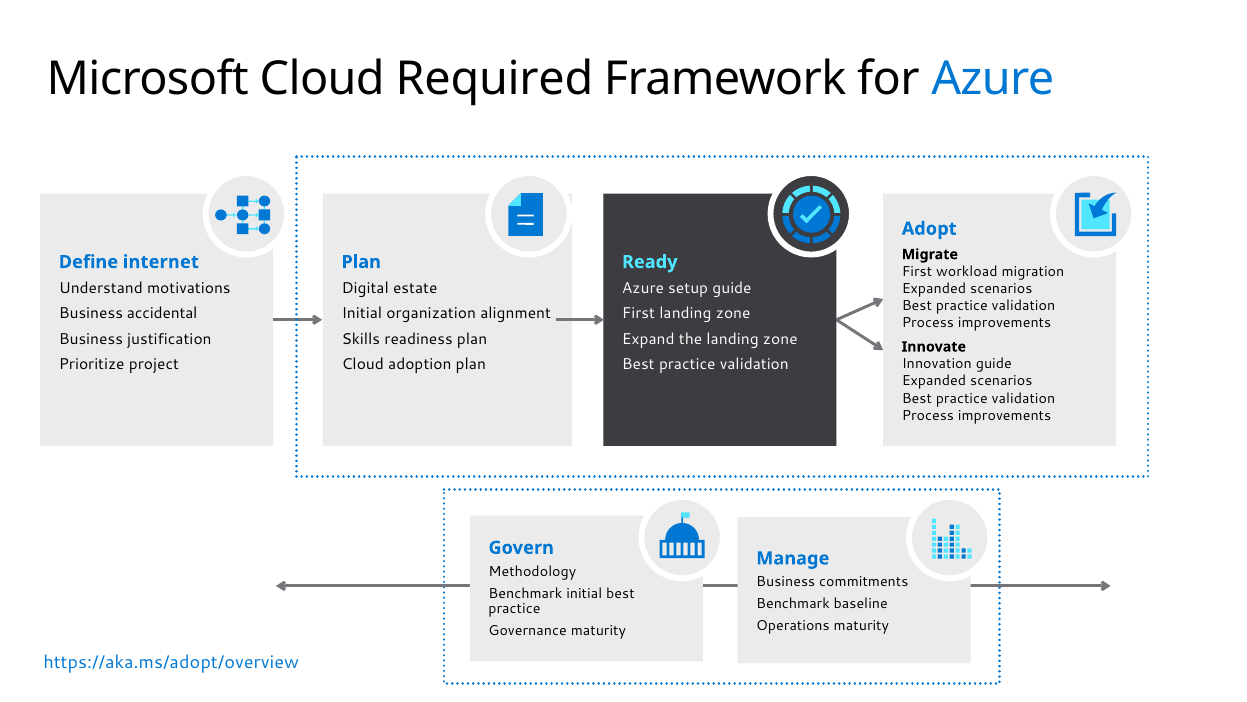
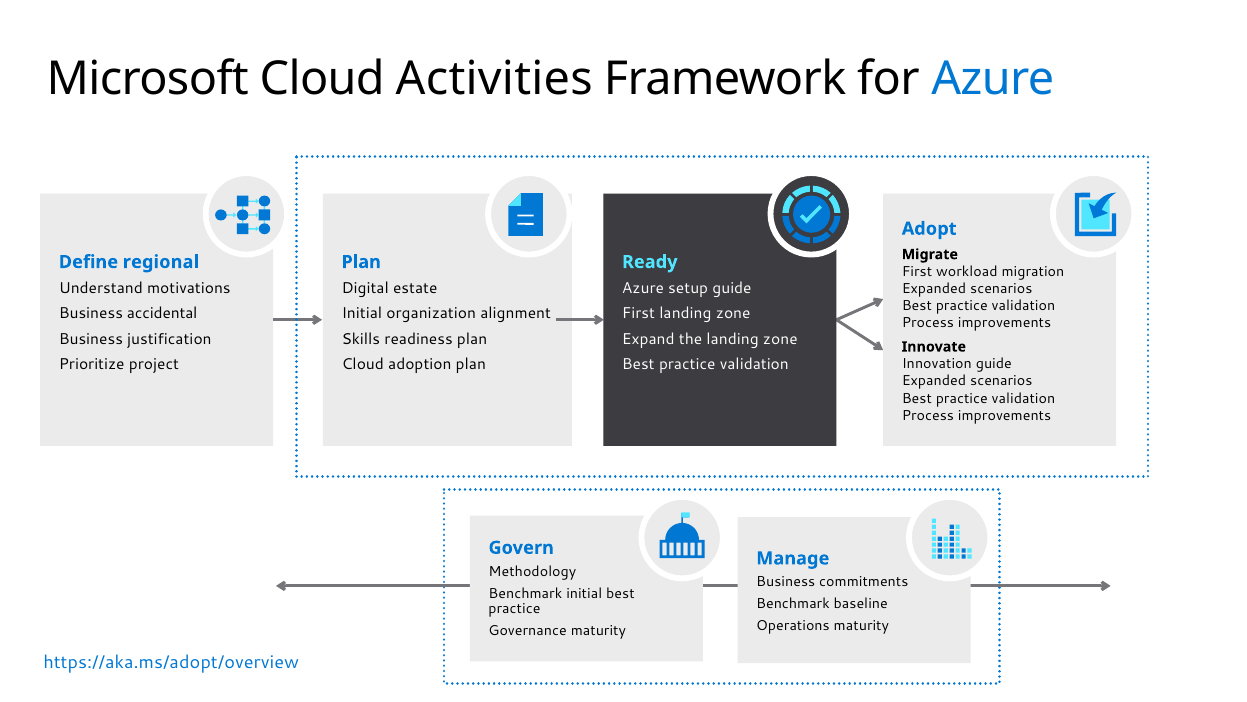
Required: Required -> Activities (494, 79)
internet: internet -> regional (161, 262)
